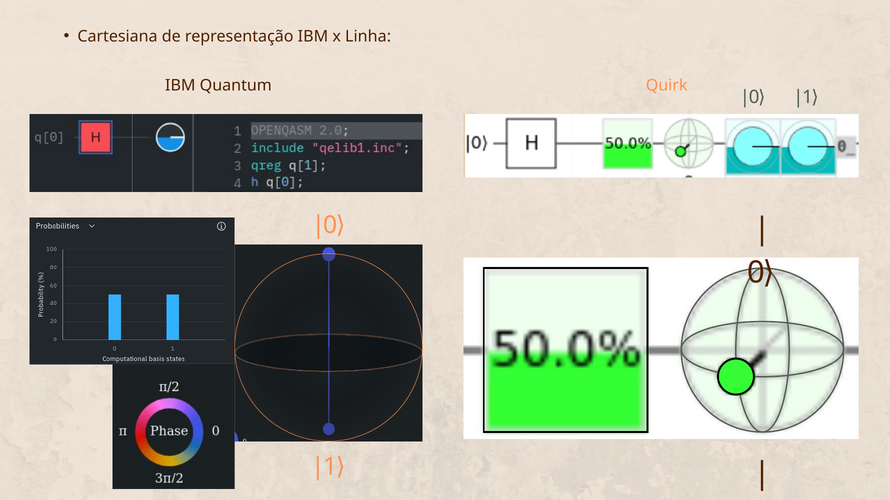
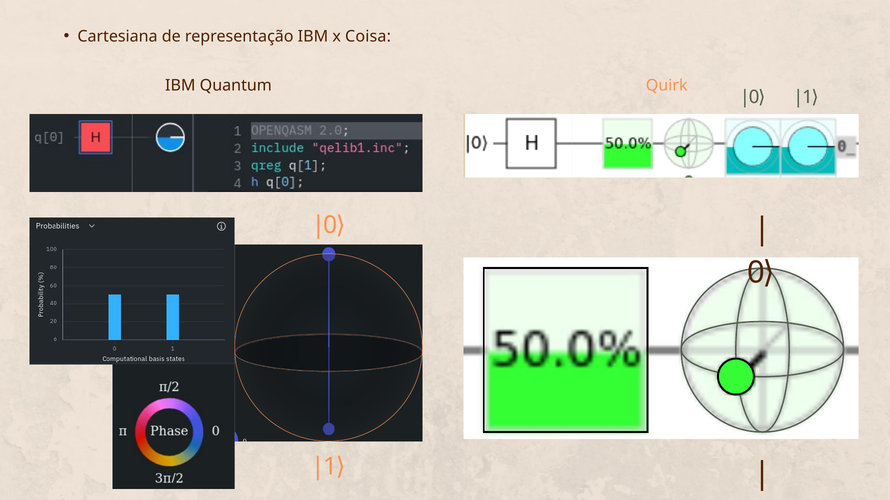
Linha: Linha -> Coisa (368, 36)
